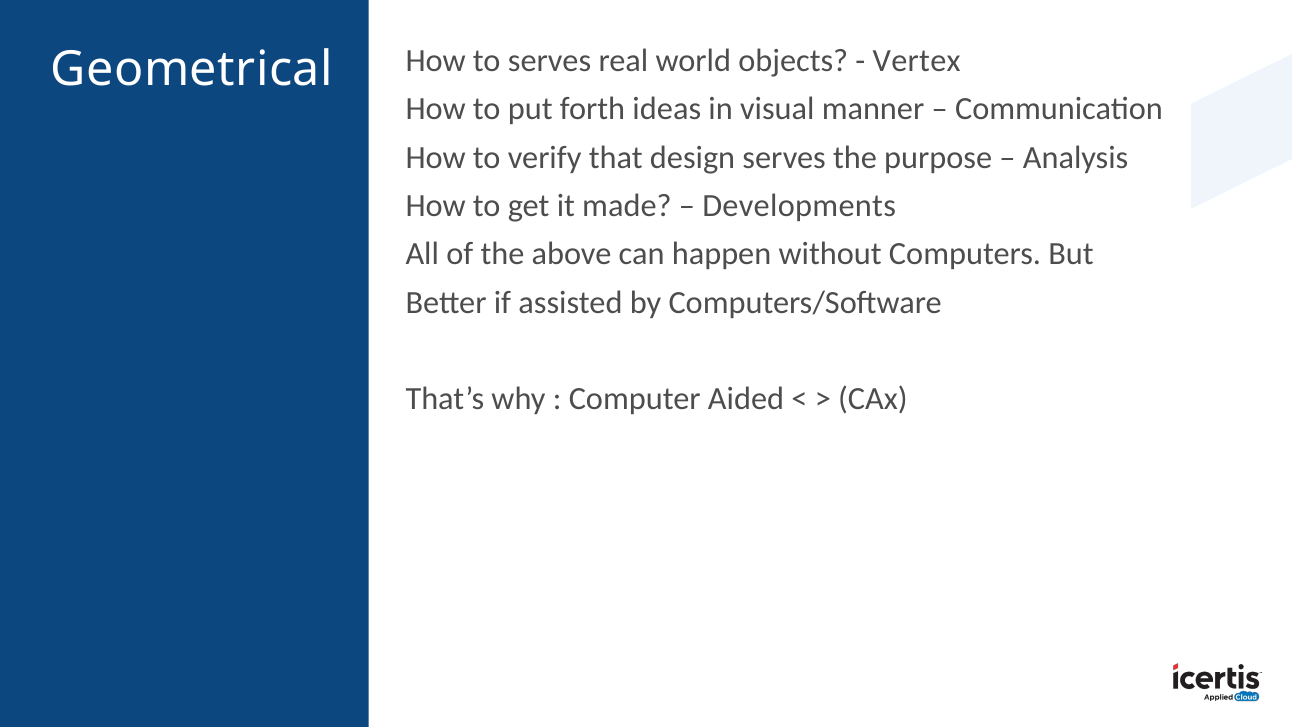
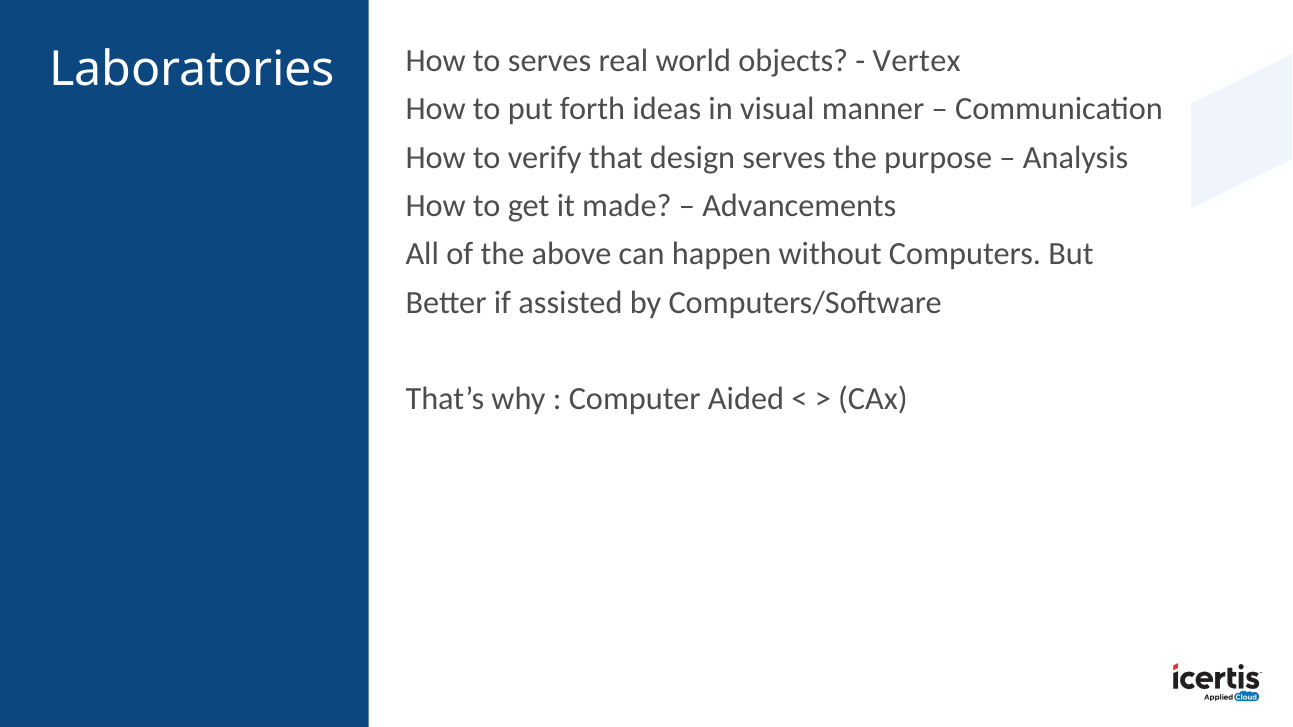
Geometrical: Geometrical -> Laboratories (192, 69)
Developments: Developments -> Advancements (799, 206)
